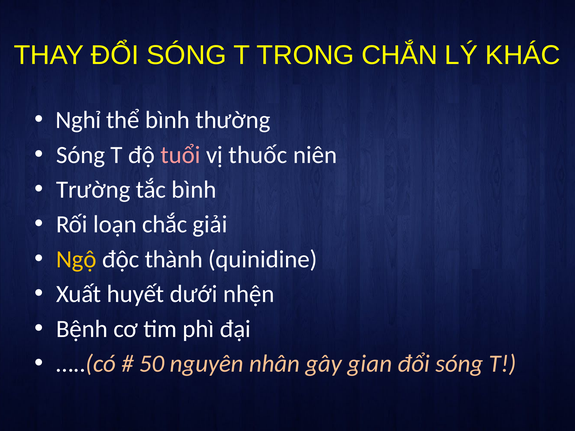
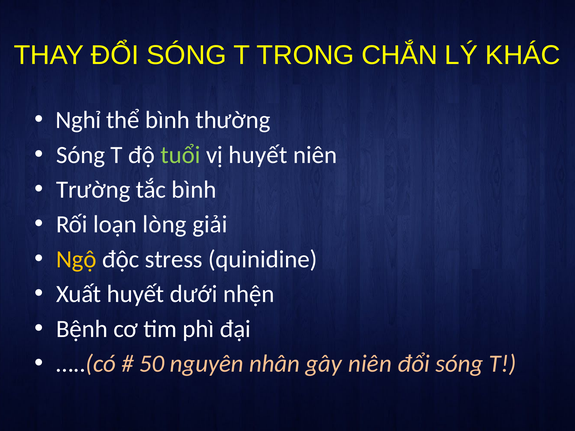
tuổi colour: pink -> light green (180, 155)
vị thuốc: thuốc -> huyết (258, 155)
chắc: chắc -> lòng (165, 225)
thành: thành -> stress (174, 259)
gây gian: gian -> niên (370, 364)
